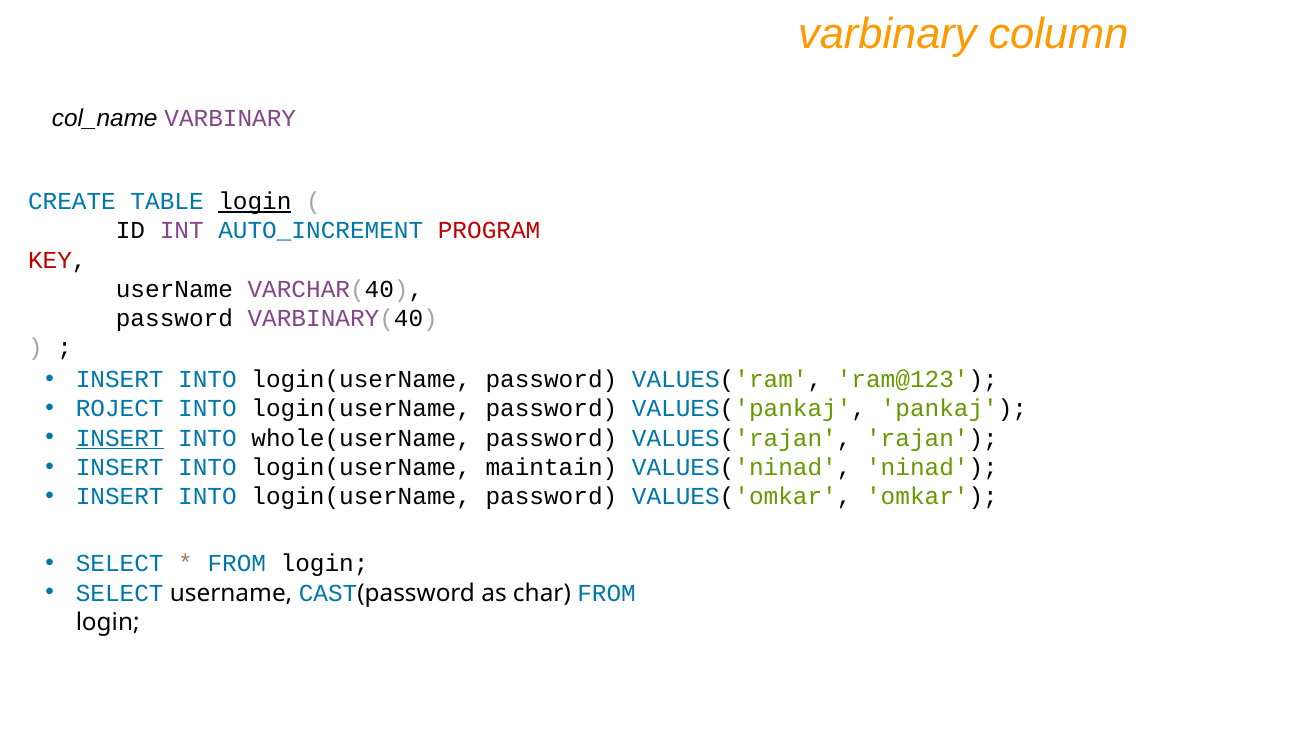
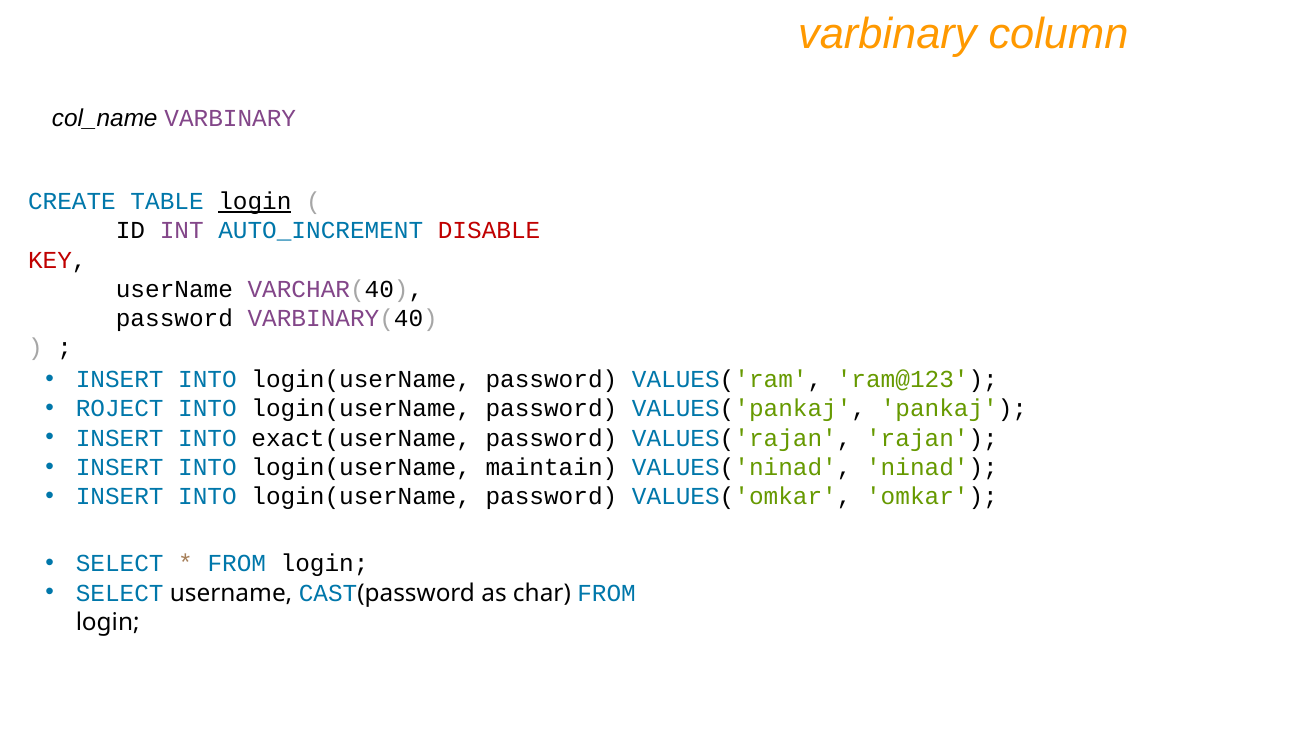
PROGRAM: PROGRAM -> DISABLE (489, 231)
INSERT underline: present -> none (120, 438)
whole(userName: whole(userName -> exact(userName (361, 438)
